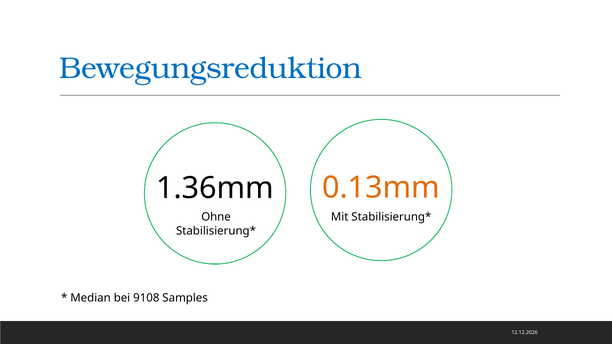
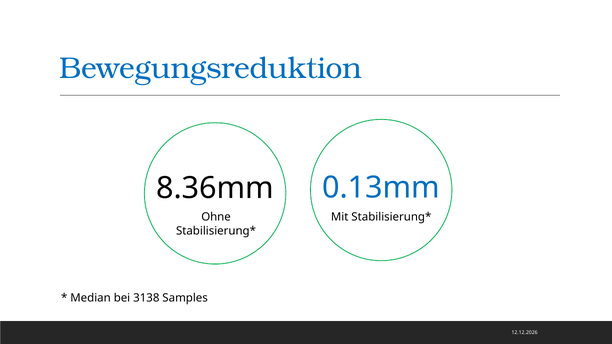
0.13mm colour: orange -> blue (381, 188)
1.36mm: 1.36mm -> 8.36mm (215, 188)
9108: 9108 -> 3138 (146, 298)
